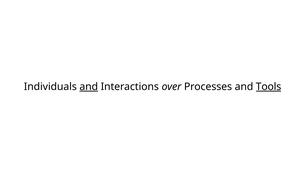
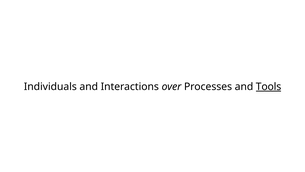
and underline: present -> none (89, 86)
